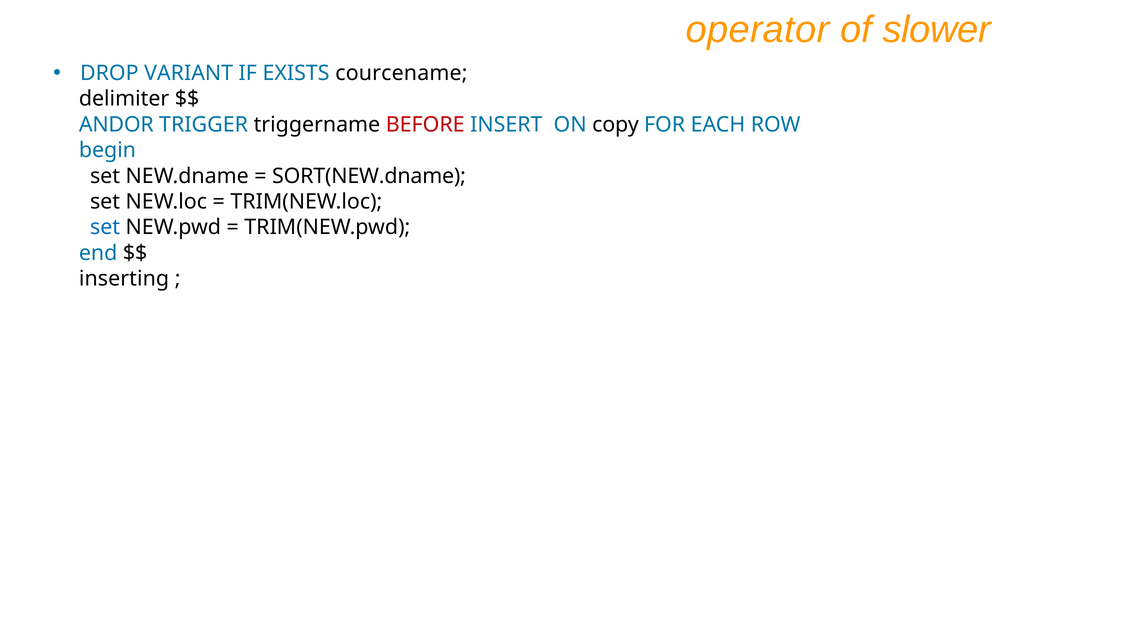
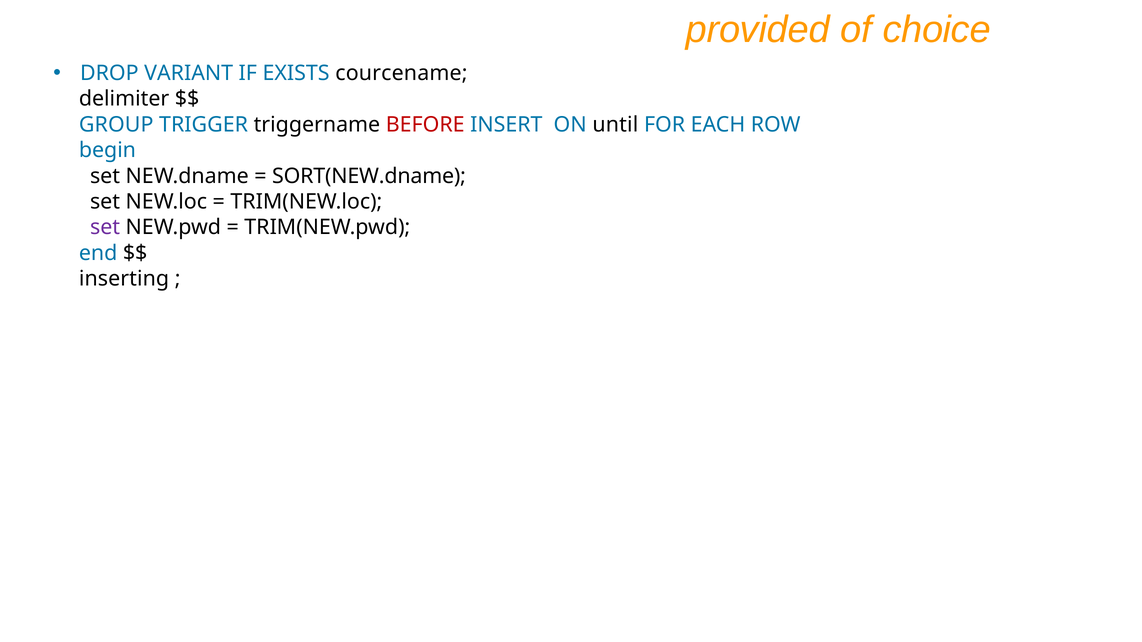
operator: operator -> provided (758, 30)
slower: slower -> choice (937, 30)
ANDOR: ANDOR -> GROUP (116, 125)
copy: copy -> until (615, 125)
set colour: blue -> purple (105, 227)
